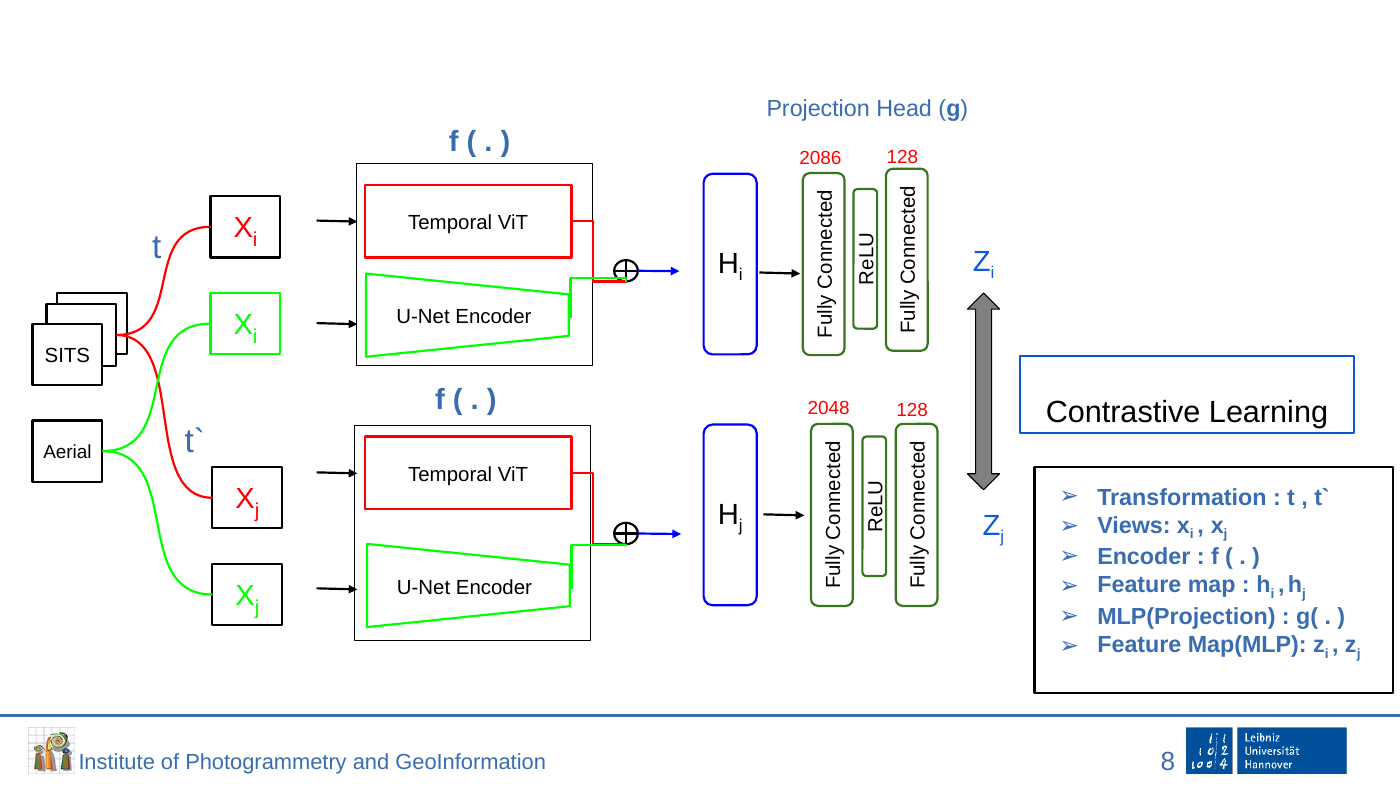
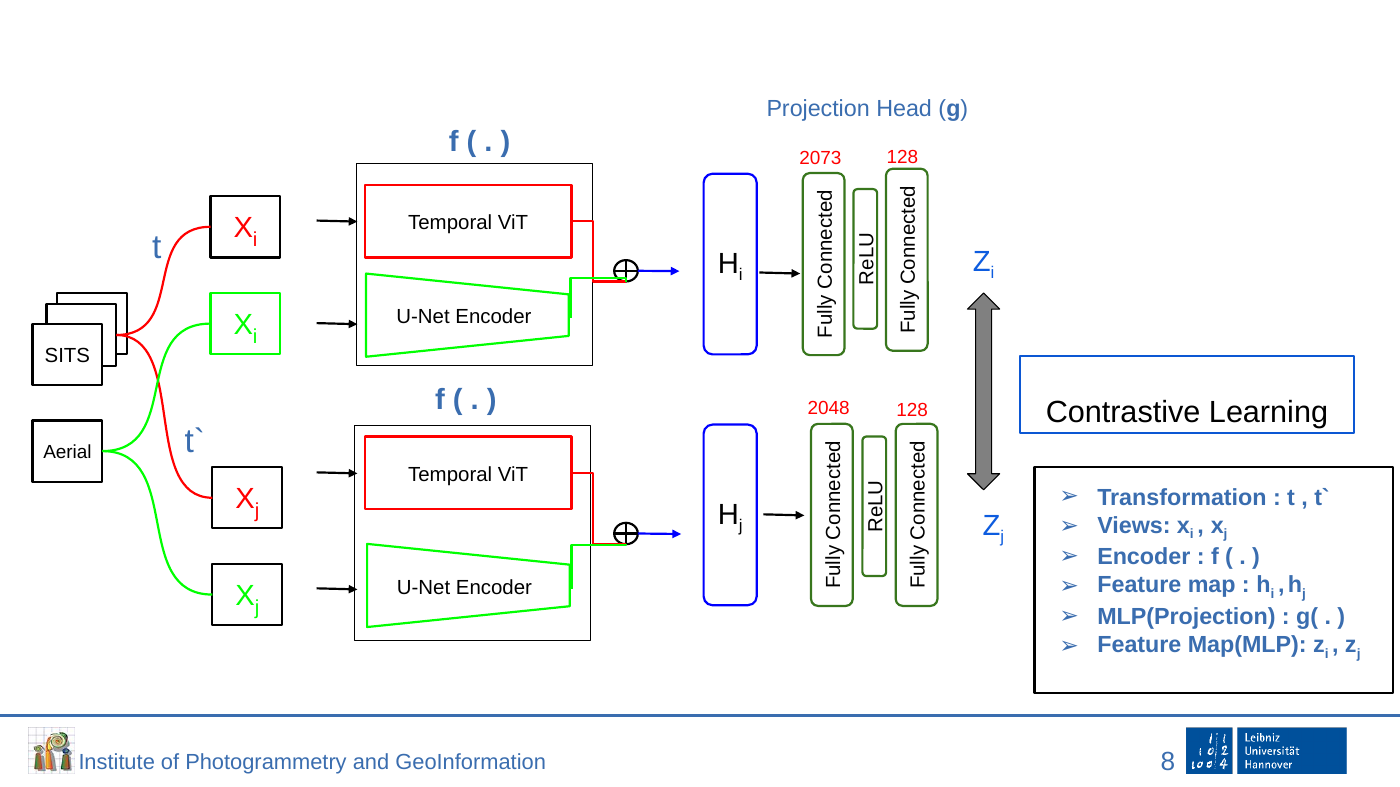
2086: 2086 -> 2073 (820, 159)
